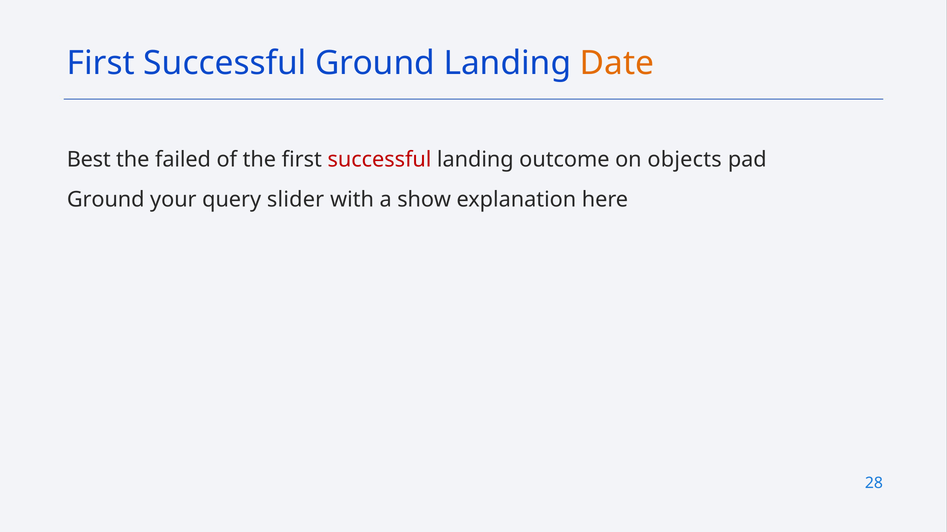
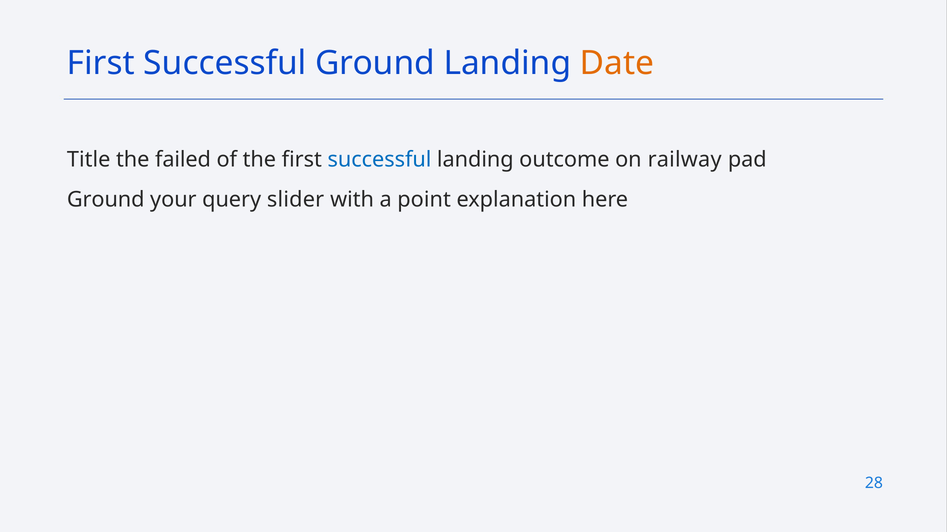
Best: Best -> Title (89, 160)
successful colour: red -> blue (379, 160)
objects: objects -> railway (685, 160)
show: show -> point (424, 200)
